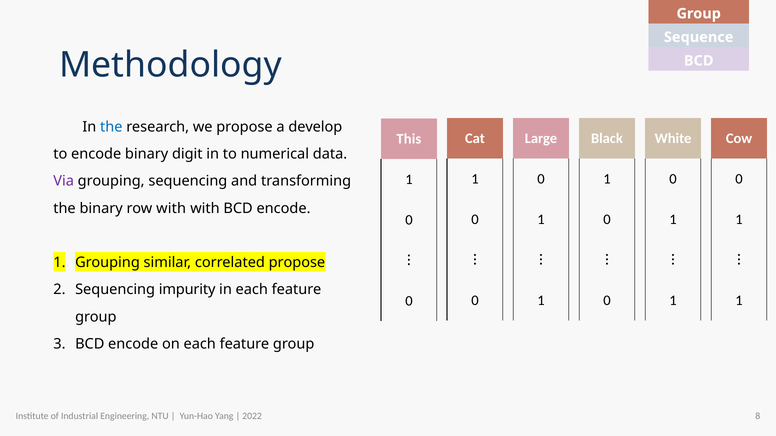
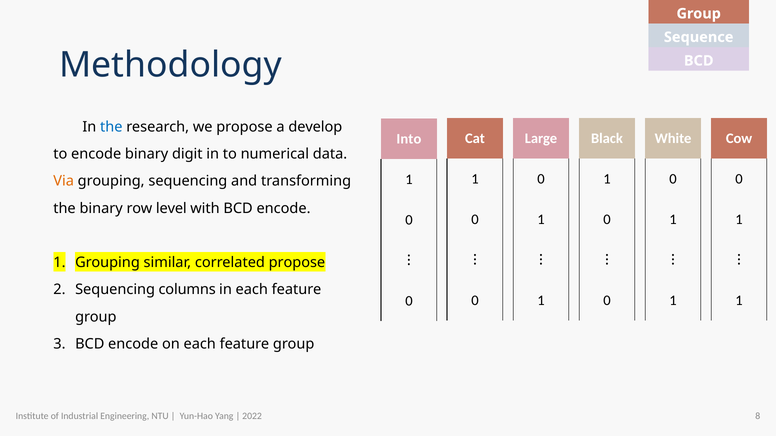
This: This -> Into (409, 139)
Via colour: purple -> orange (64, 181)
row with: with -> level (171, 208)
impurity: impurity -> columns (187, 290)
